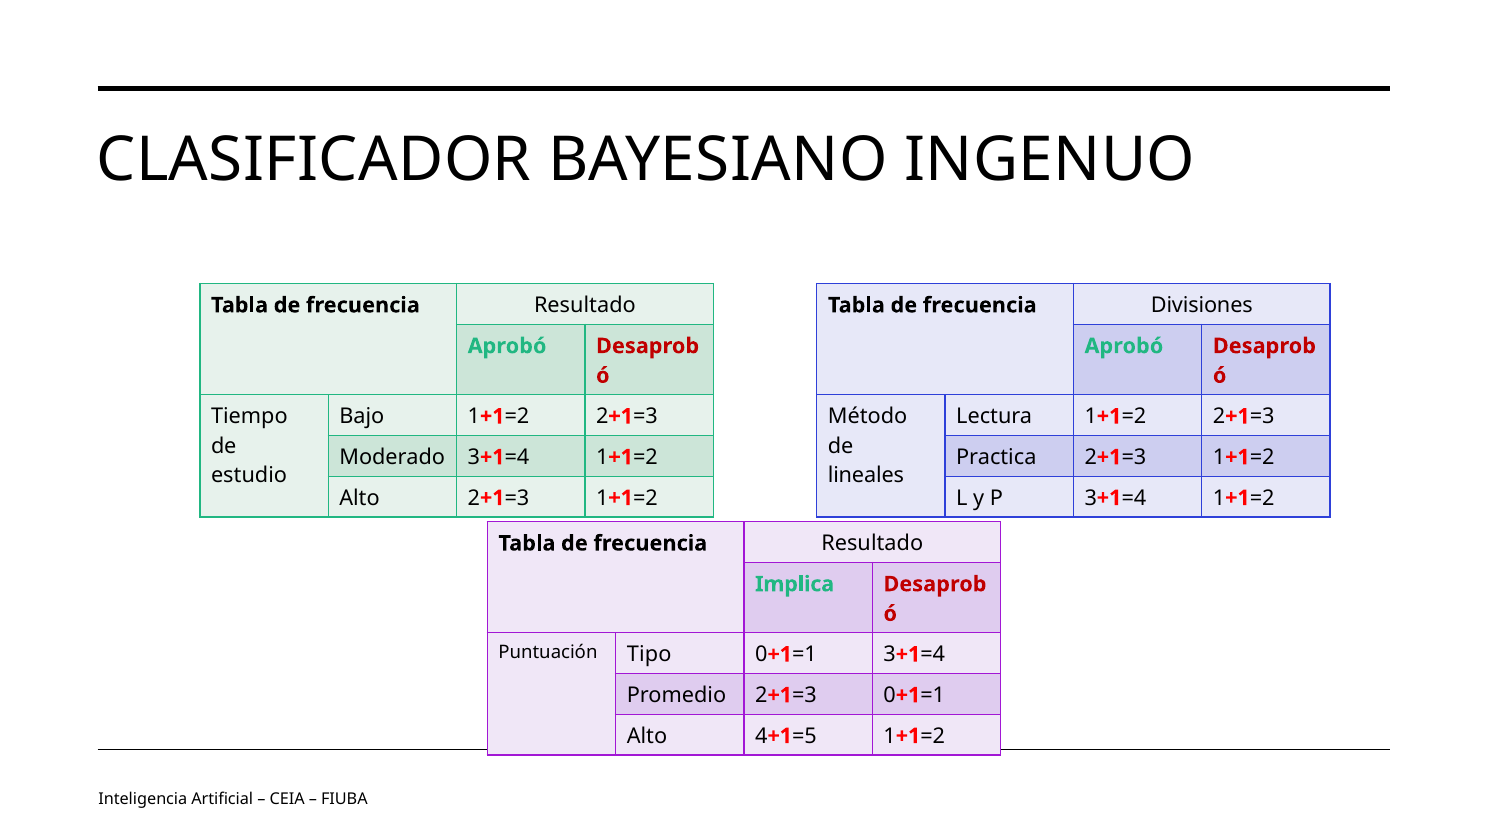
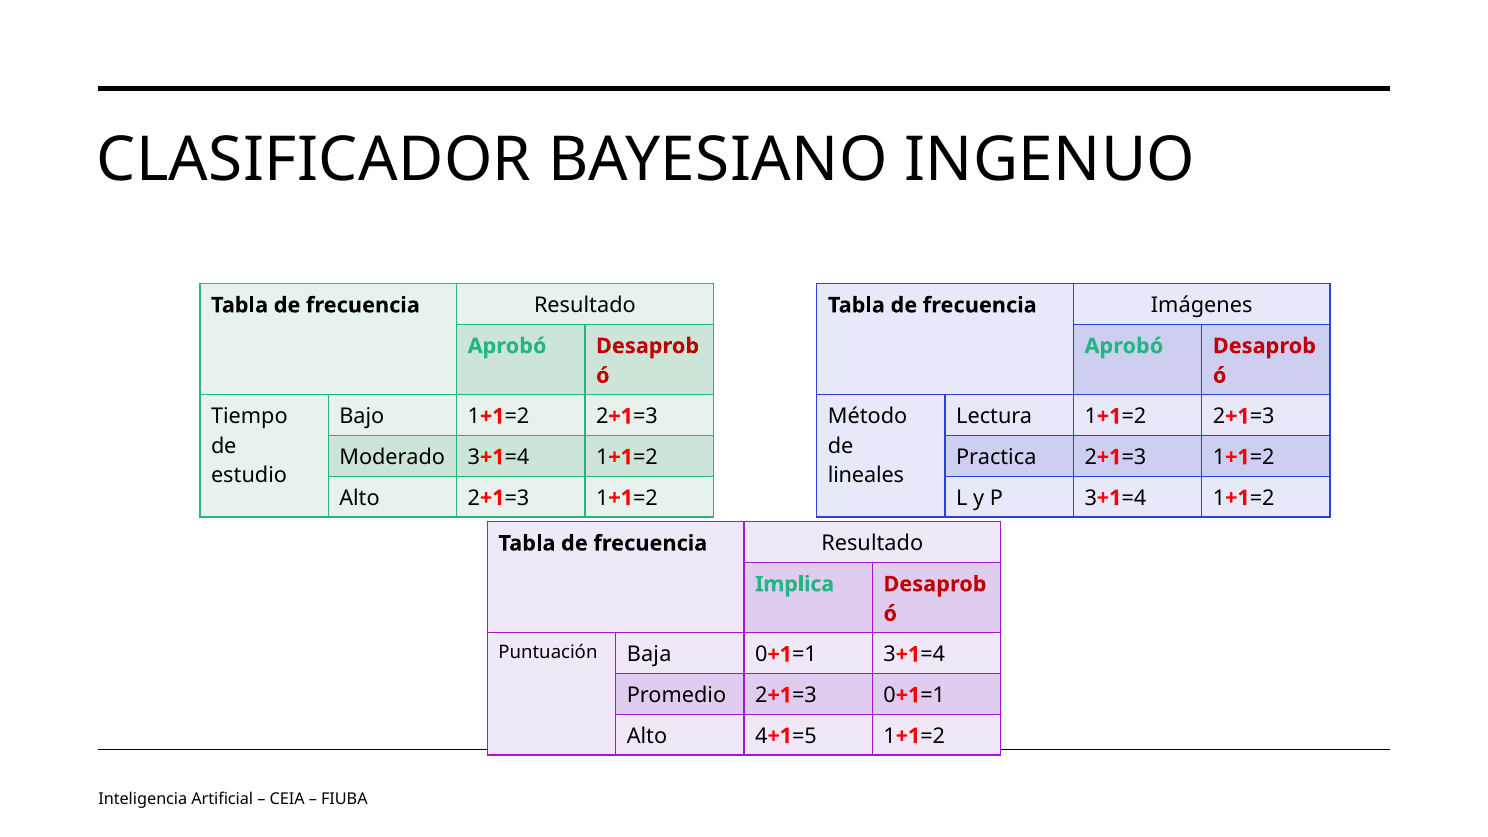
Divisiones: Divisiones -> Imágenes (1202, 305)
Tipo: Tipo -> Baja (649, 654)
